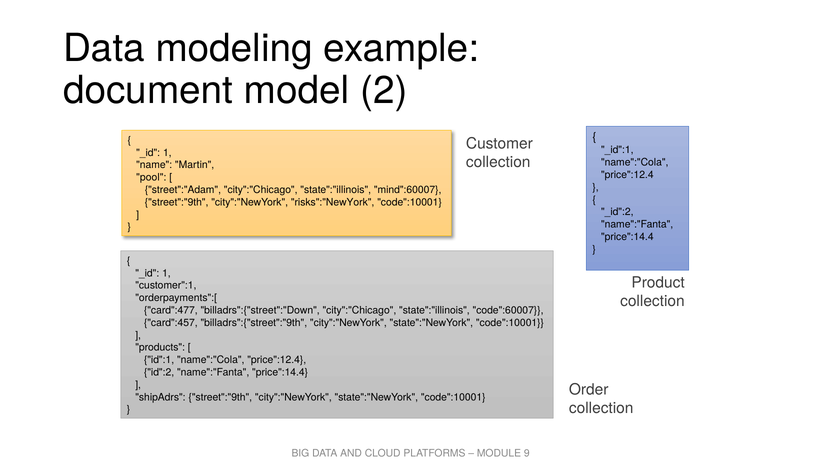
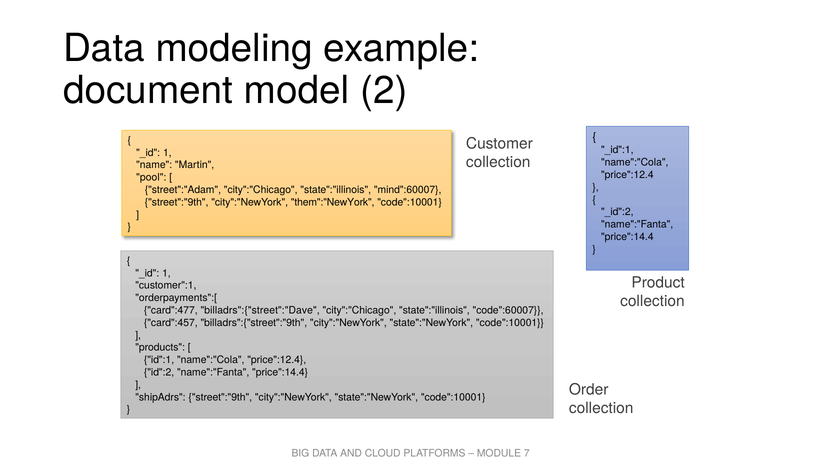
risks":"NewYork: risks":"NewYork -> them":"NewYork (333, 202)
billadrs":{"street":"Down: billadrs":{"street":"Down -> billadrs":{"street":"Dave (260, 310)
9: 9 -> 7 (527, 453)
